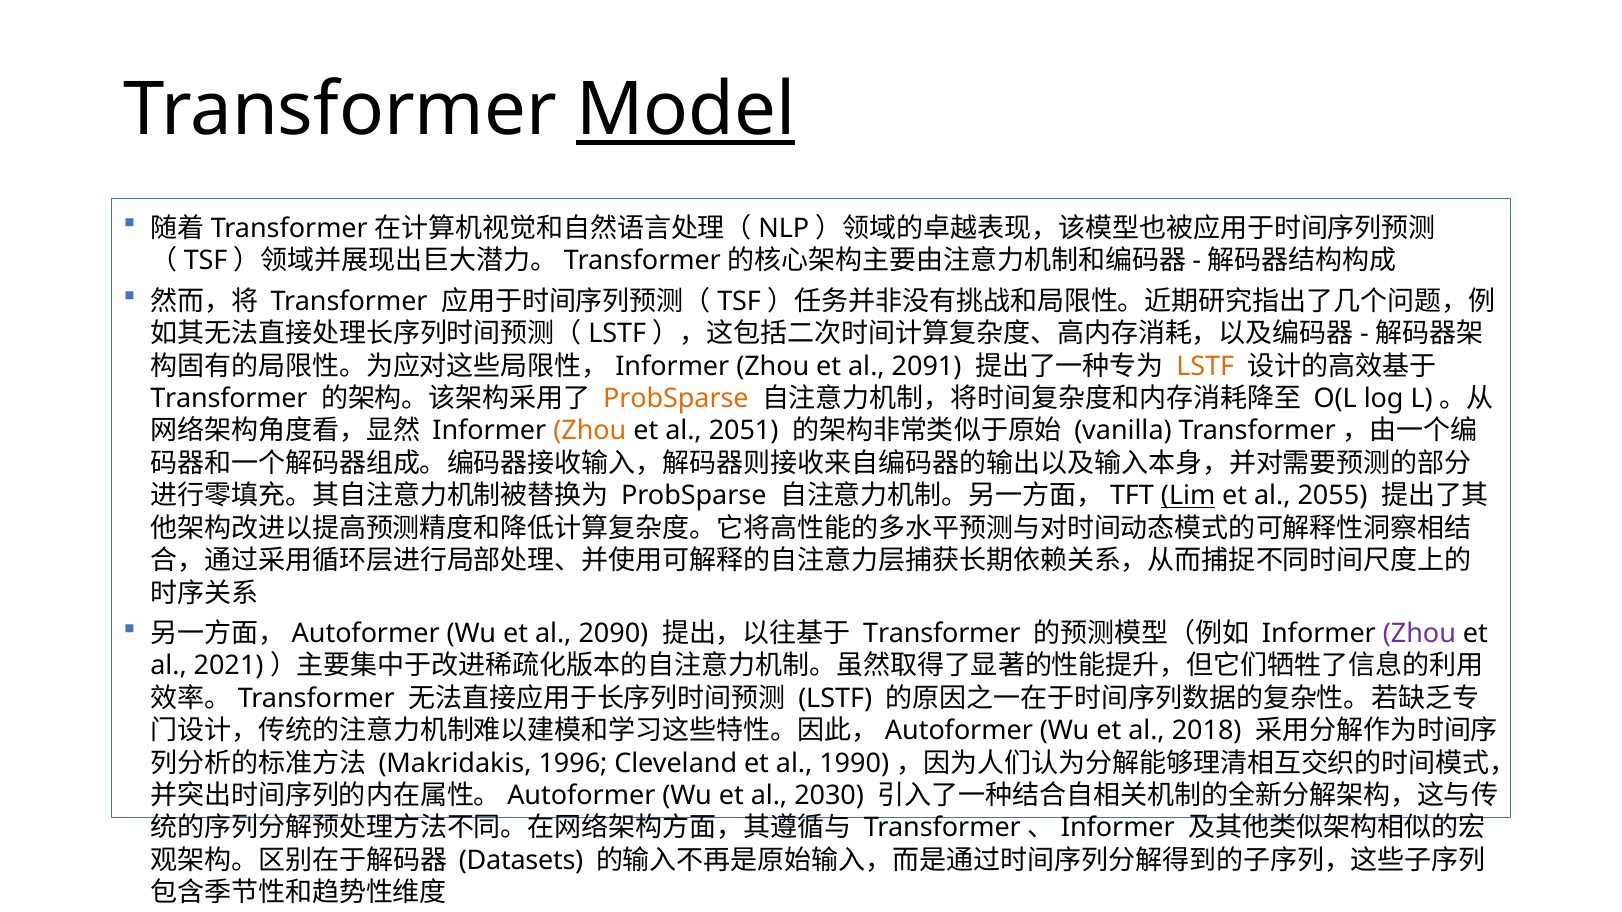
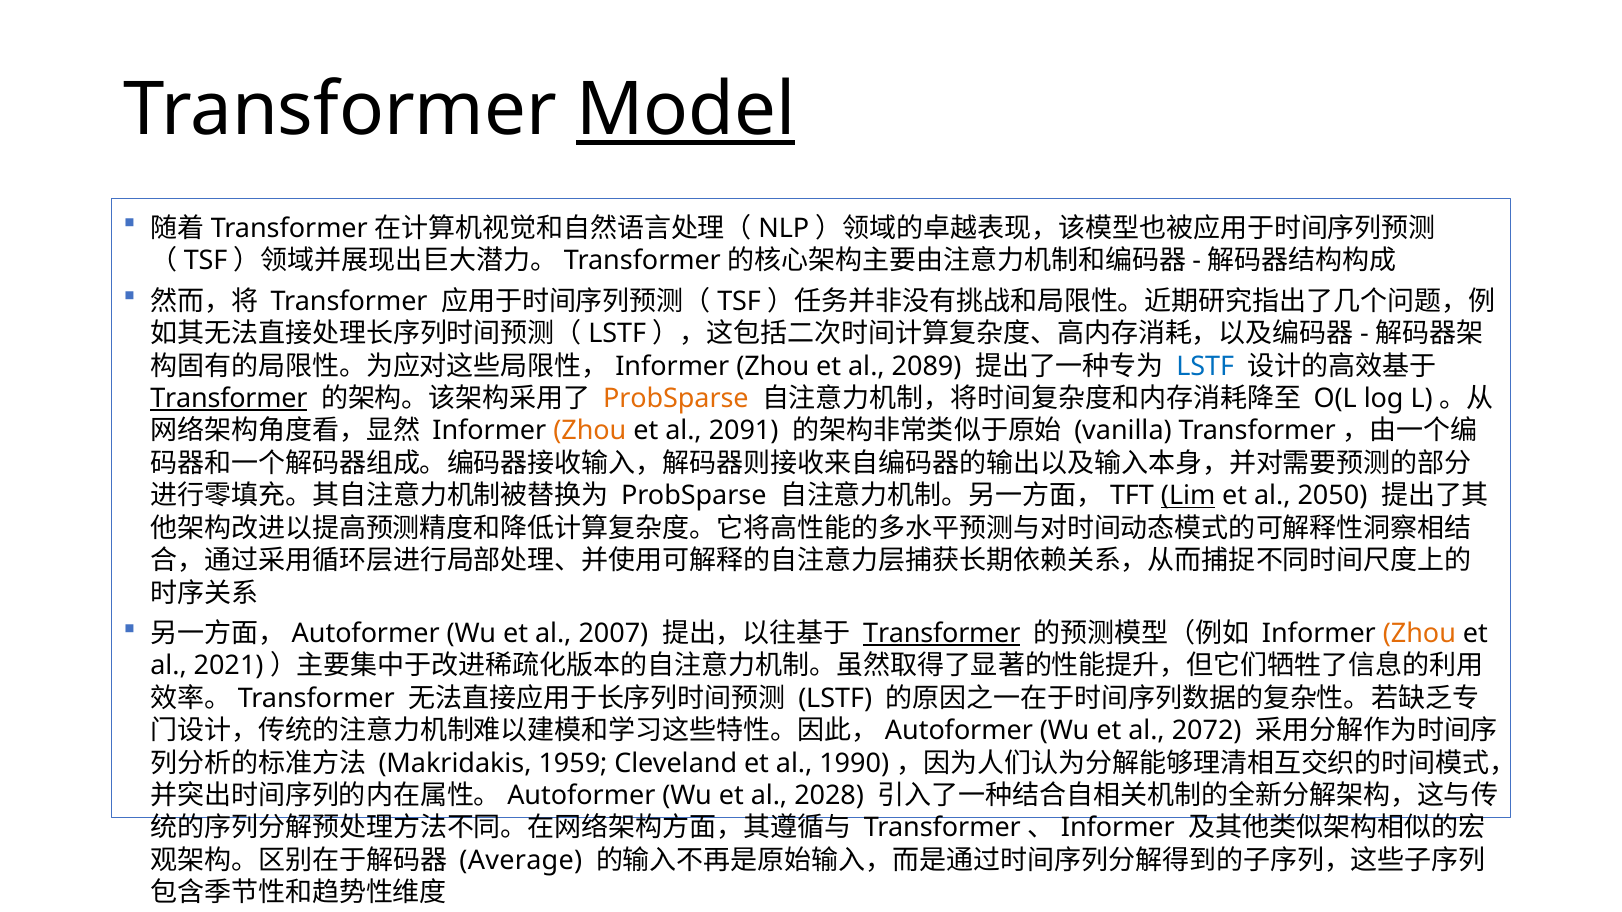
2091: 2091 -> 2089 (927, 366)
LSTF colour: orange -> blue (1205, 366)
Transformer underline: none -> present (229, 399)
2051: 2051 -> 2091 (744, 431)
2055: 2055 -> 2050 (1332, 496)
2090: 2090 -> 2007 (613, 634)
Transformer underline: none -> present (942, 634)
Zhou colour: purple -> orange (1419, 634)
2018: 2018 -> 2072 (1207, 731)
1996: 1996 -> 1959 (573, 764)
2030: 2030 -> 2028 (829, 796)
Datasets: Datasets -> Average (521, 861)
